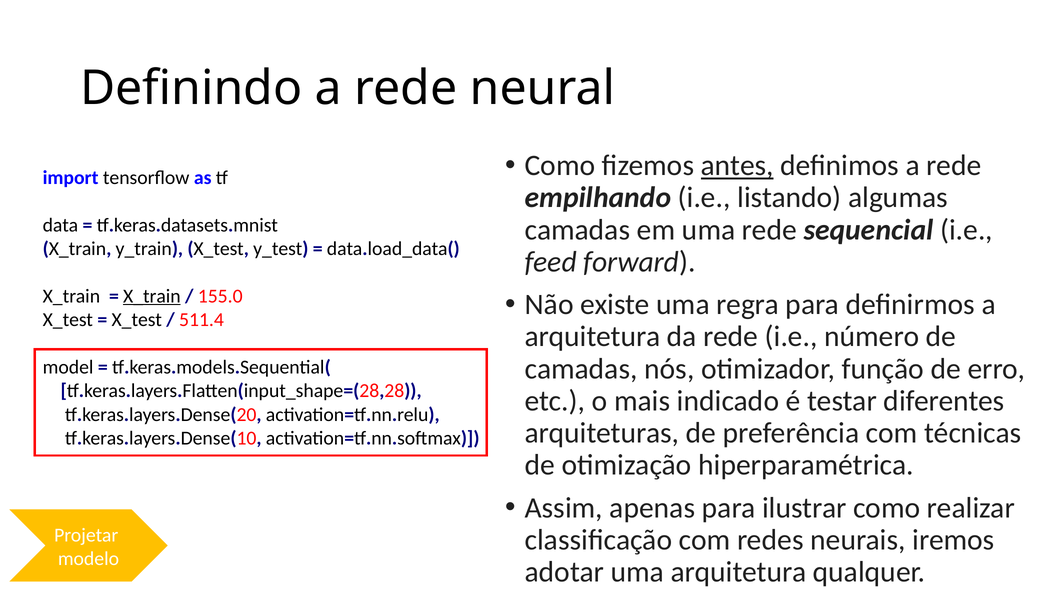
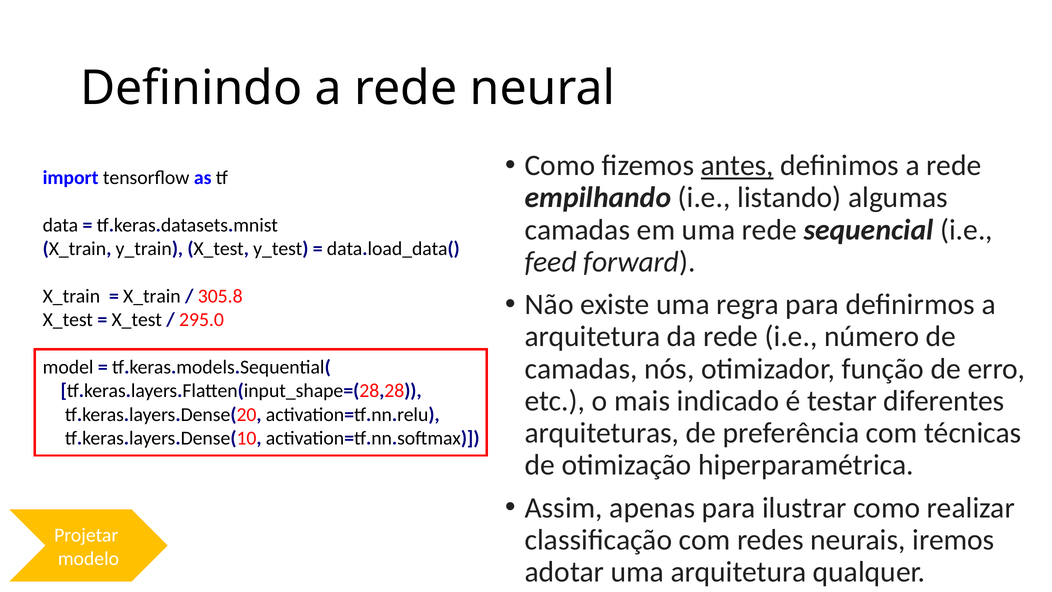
X_train underline: present -> none (152, 296)
155.0: 155.0 -> 305.8 (220, 296)
511.4: 511.4 -> 295.0 (202, 320)
